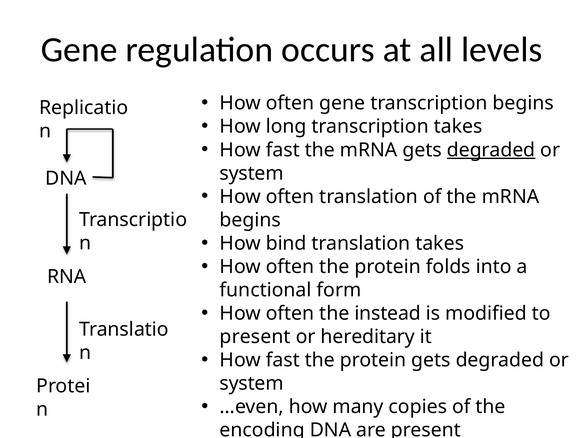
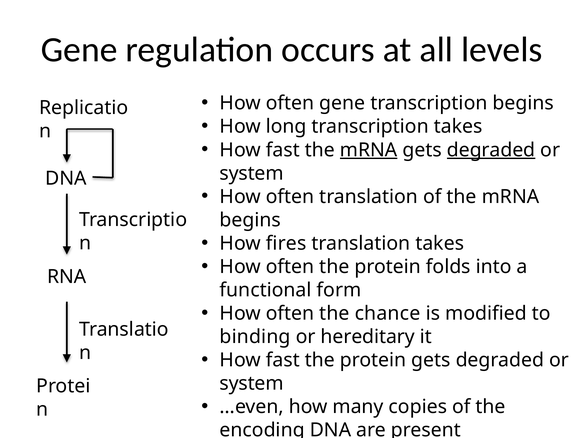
mRNA underline: none -> present (369, 150)
bind: bind -> fires (286, 243)
instead: instead -> chance (388, 313)
present: present -> binding (255, 337)
